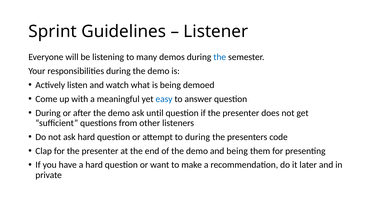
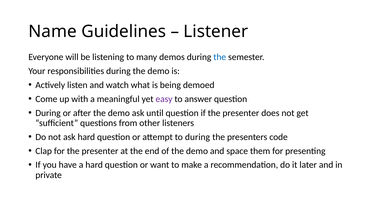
Sprint: Sprint -> Name (53, 31)
easy colour: blue -> purple (164, 99)
and being: being -> space (237, 151)
